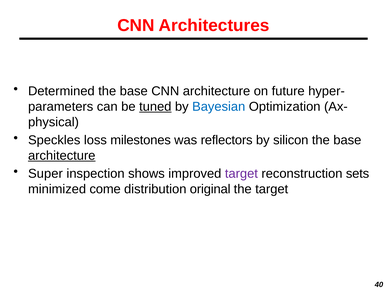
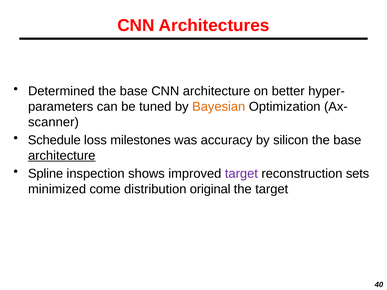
future: future -> better (288, 91)
tuned underline: present -> none (155, 107)
Bayesian colour: blue -> orange (219, 107)
physical: physical -> scanner (53, 122)
Speckles: Speckles -> Schedule (54, 140)
reflectors: reflectors -> accuracy (227, 140)
Super: Super -> Spline (46, 174)
